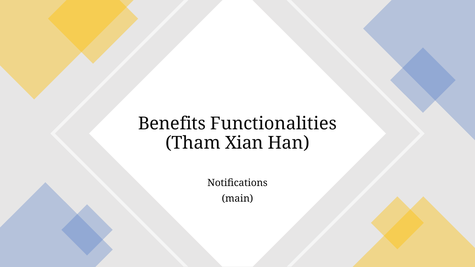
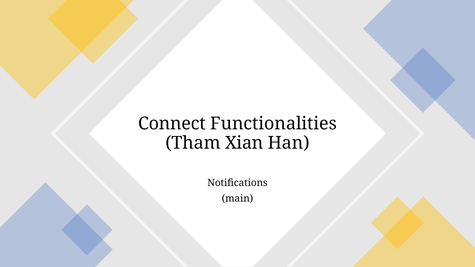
Benefits: Benefits -> Connect (172, 124)
